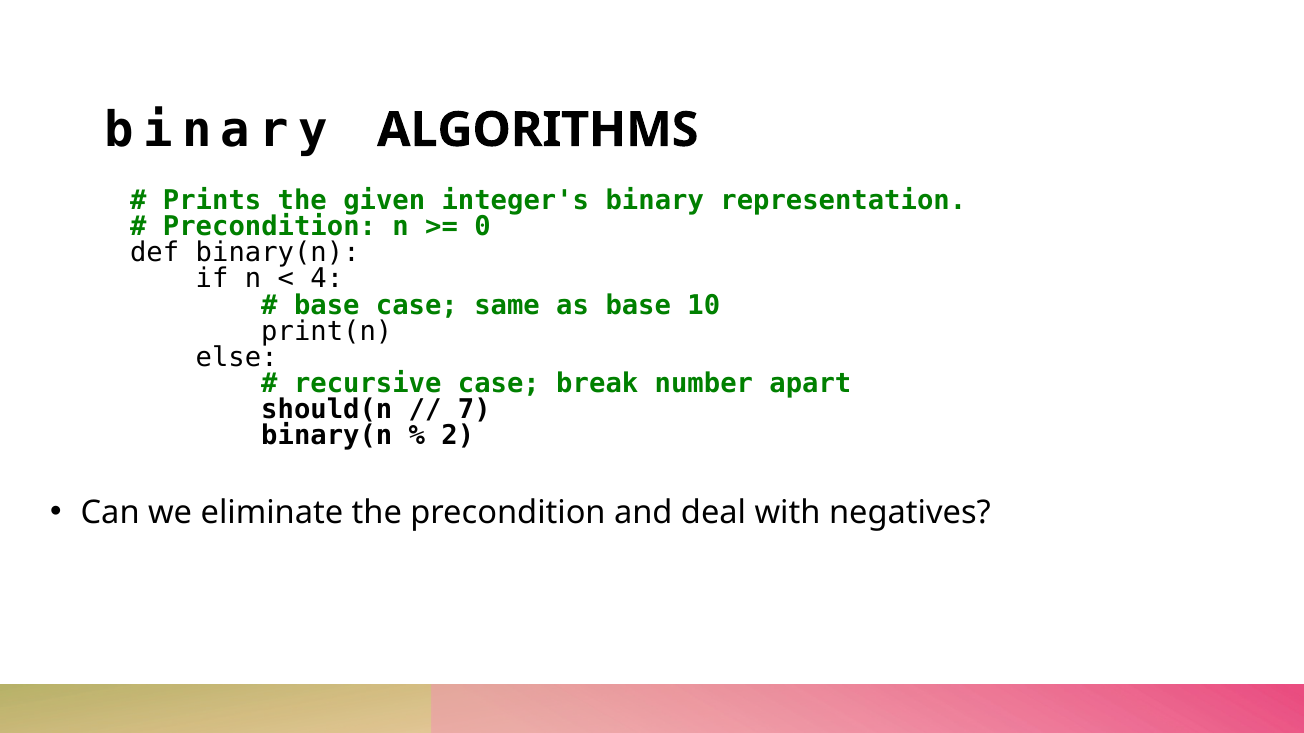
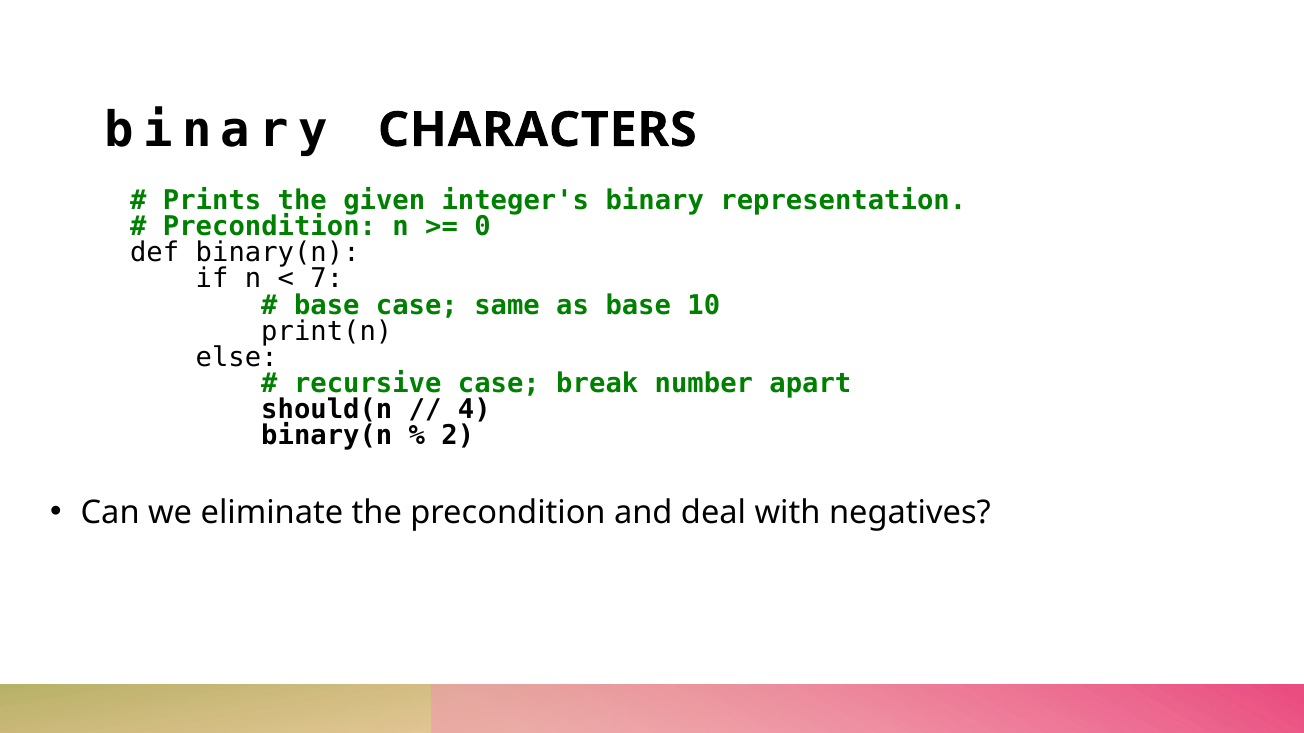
ALGORITHMS: ALGORITHMS -> CHARACTERS (537, 130)
4: 4 -> 7 (327, 279)
7: 7 -> 4 (474, 410)
